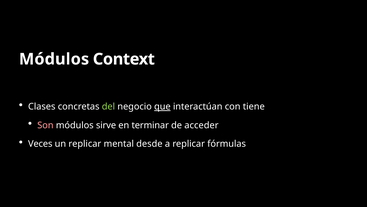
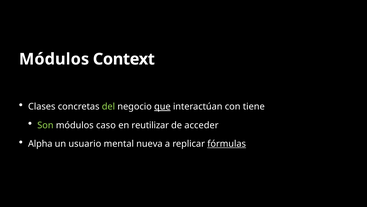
Son colour: pink -> light green (45, 125)
sirve: sirve -> caso (106, 125)
terminar: terminar -> reutilizar (150, 125)
Veces: Veces -> Alpha (40, 143)
un replicar: replicar -> usuario (85, 143)
desde: desde -> nueva (149, 143)
fórmulas underline: none -> present (227, 143)
